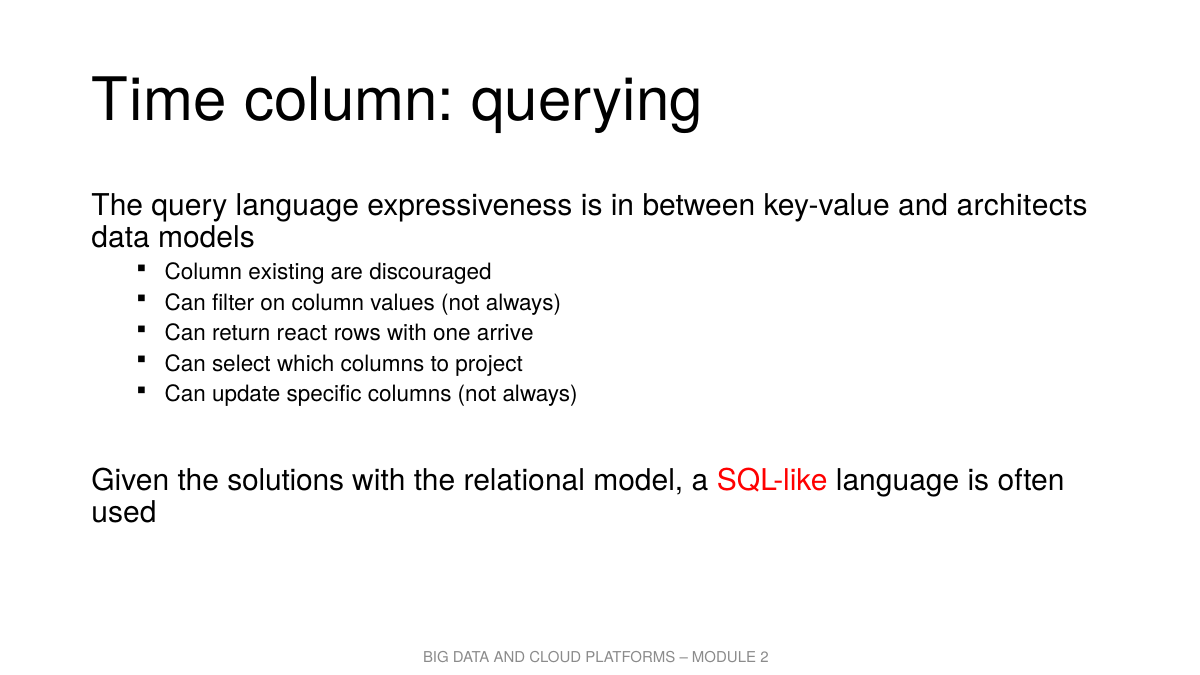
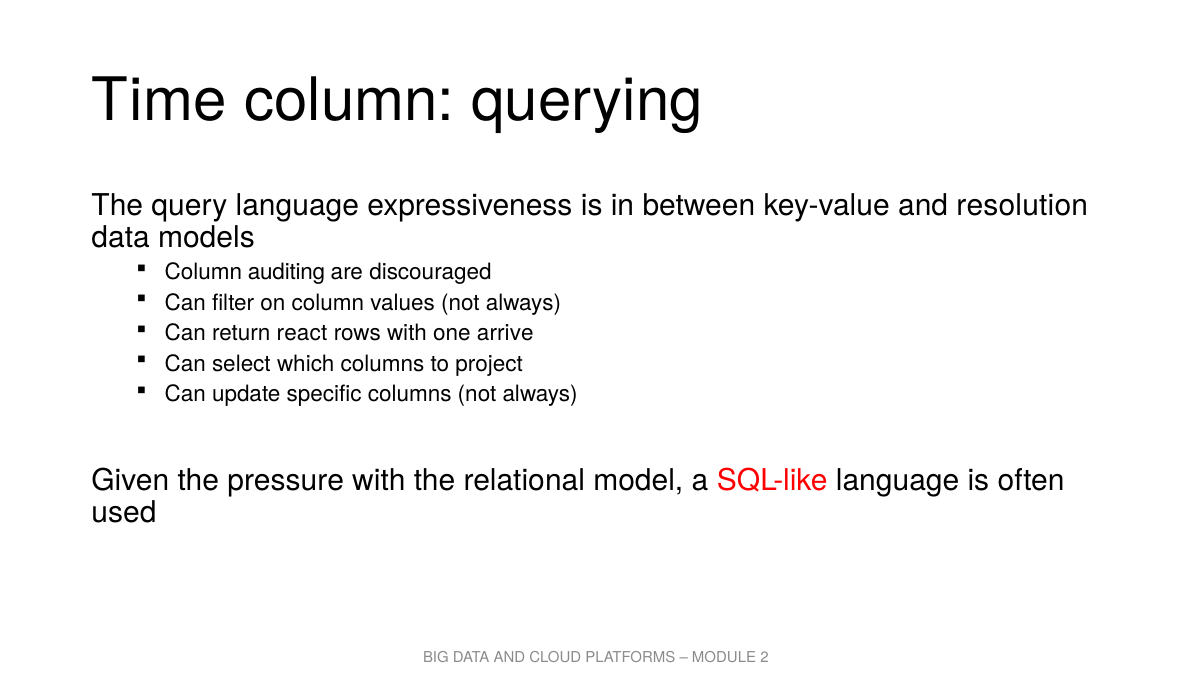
architects: architects -> resolution (1022, 205)
existing: existing -> auditing (287, 272)
solutions: solutions -> pressure (286, 480)
